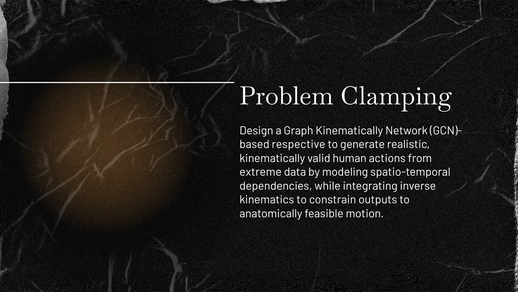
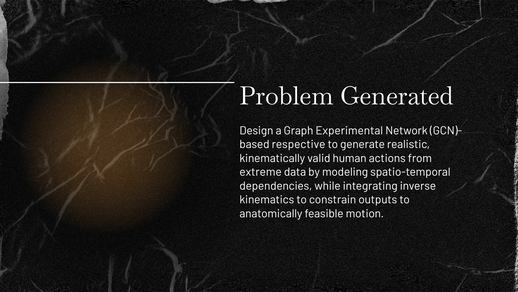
Clamping: Clamping -> Generated (397, 96)
Graph Kinematically: Kinematically -> Experimental (349, 130)
